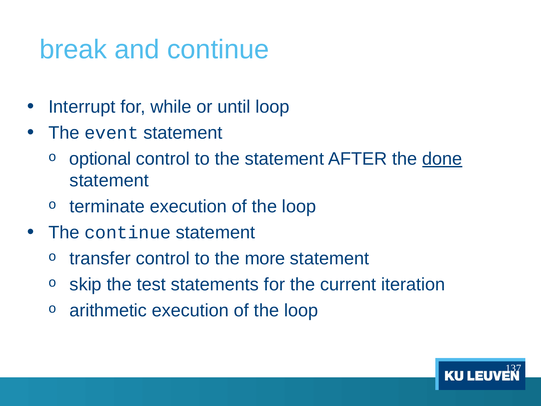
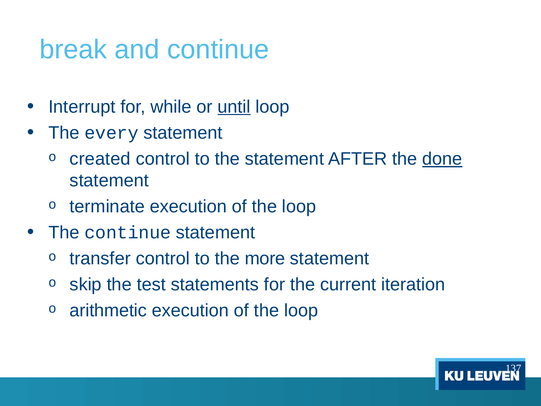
until underline: none -> present (234, 107)
event: event -> every (111, 133)
optional: optional -> created (100, 159)
